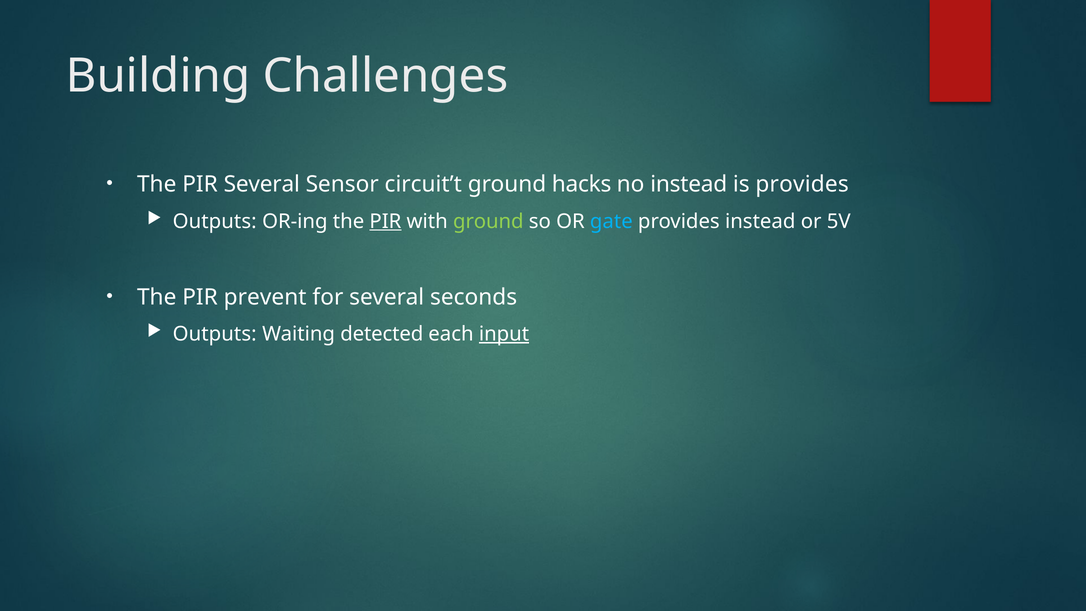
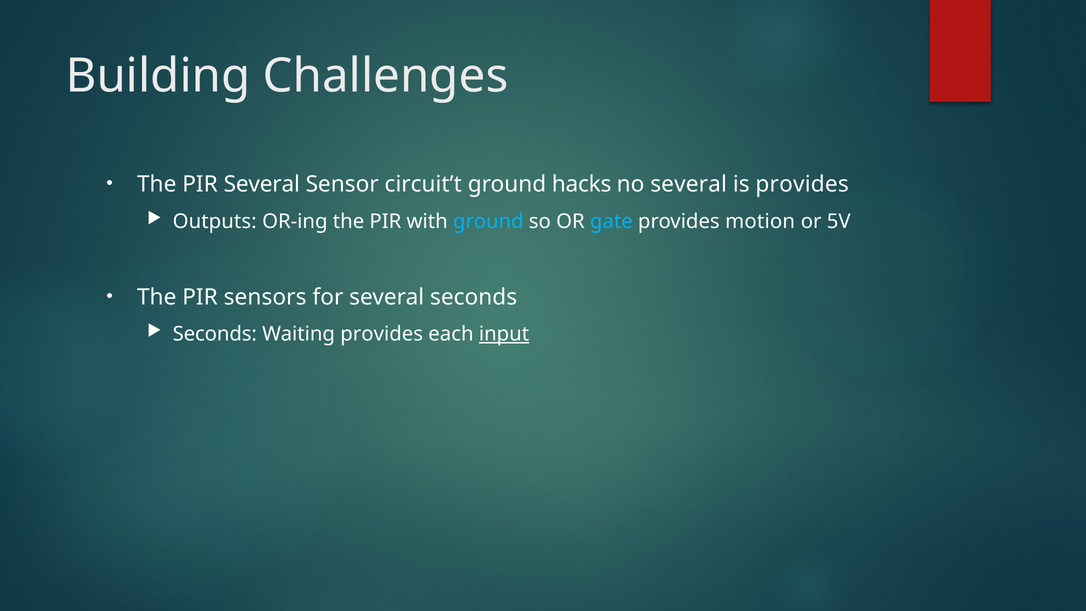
no instead: instead -> several (689, 184)
PIR underline: present -> none (385, 221)
ground colour: light green -> light blue (488, 221)
provides instead: instead -> motion (760, 221)
prevent: prevent -> sensors (265, 297)
Outputs: Outputs -> Seconds (215, 334)
Waiting detected: detected -> provides (382, 334)
